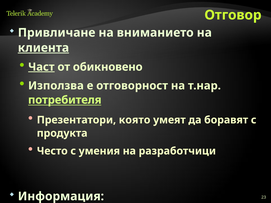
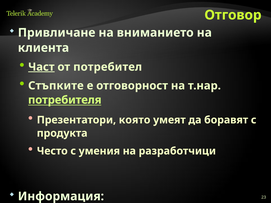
клиента underline: present -> none (43, 48)
обикновено: обикновено -> потребител (108, 67)
Използва: Използва -> Стъпките (56, 86)
